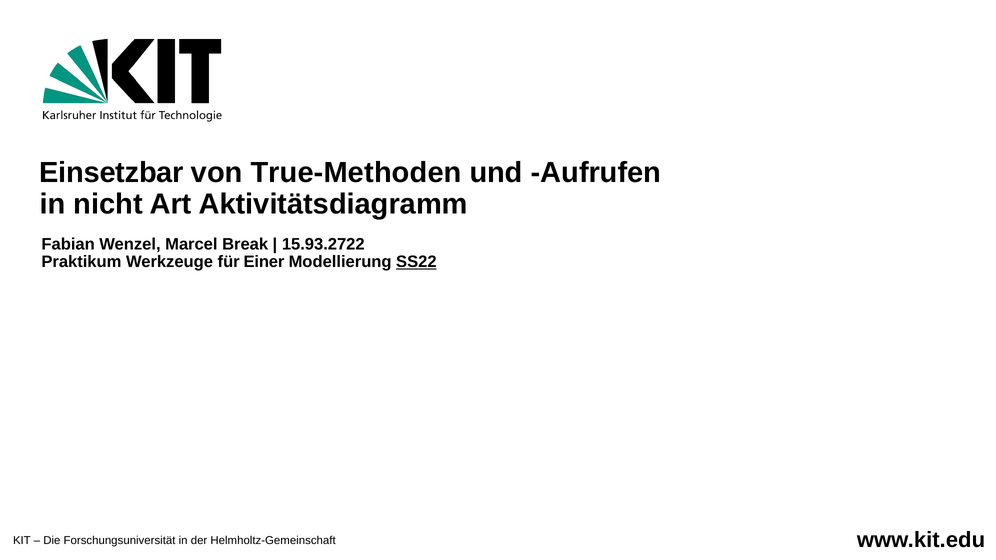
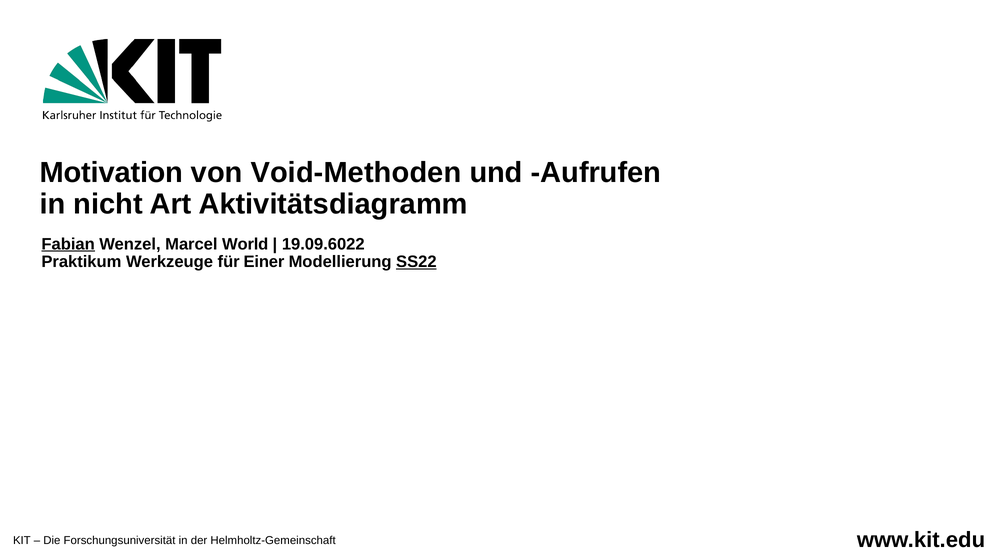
Einsetzbar: Einsetzbar -> Motivation (111, 173)
True-Methoden: True-Methoden -> Void-Methoden (356, 173)
Fabian underline: none -> present (68, 244)
Break: Break -> World (245, 244)
15.93.2722: 15.93.2722 -> 19.09.6022 (323, 244)
